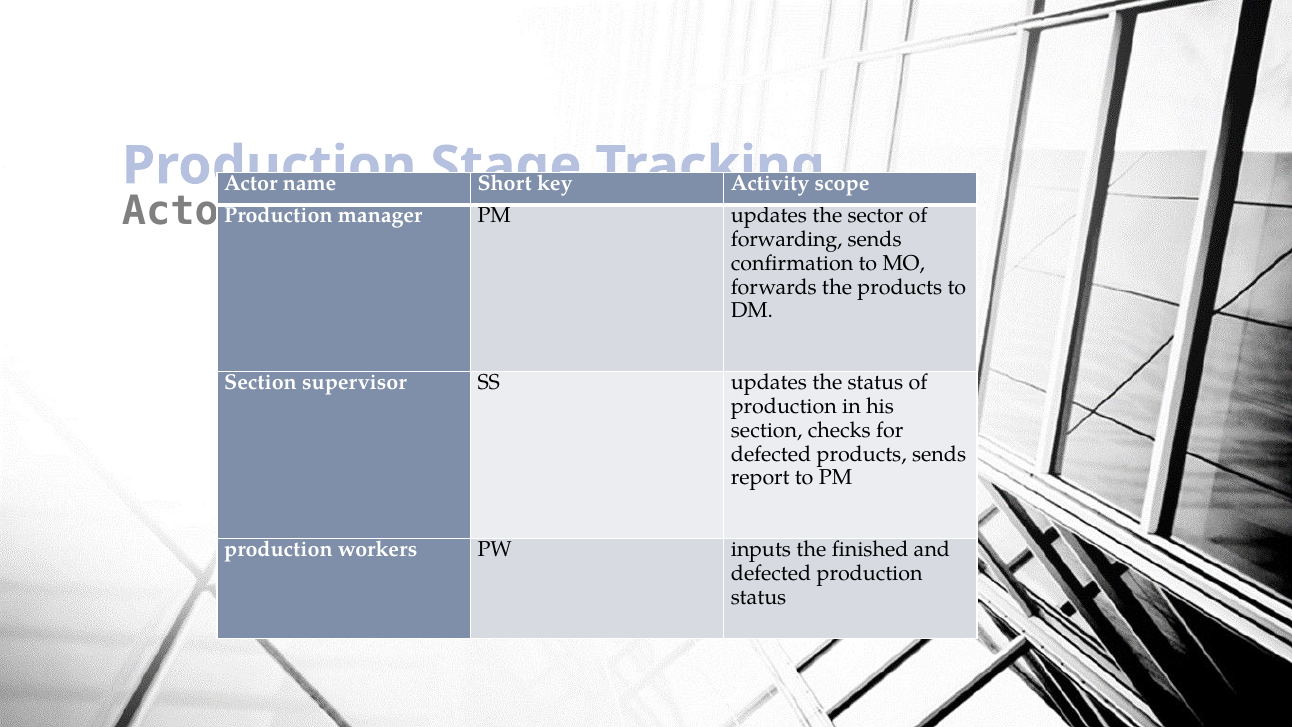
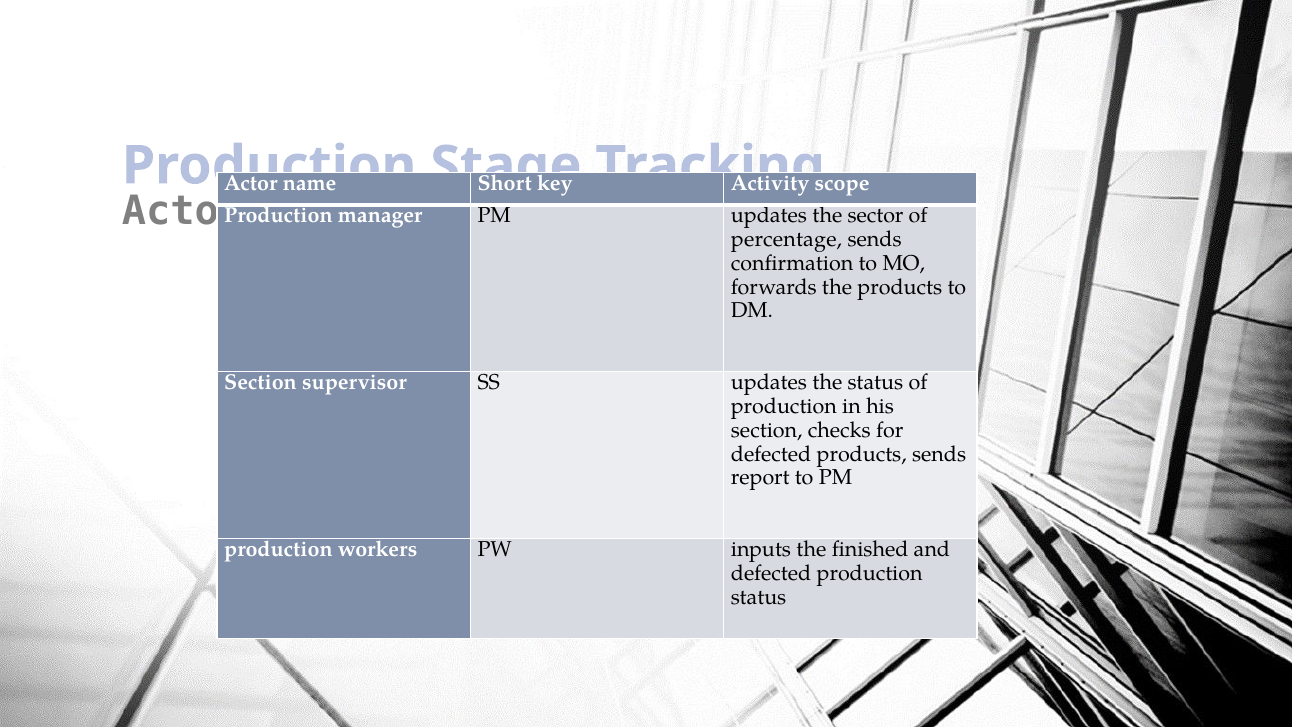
forwarding: forwarding -> percentage (787, 239)
